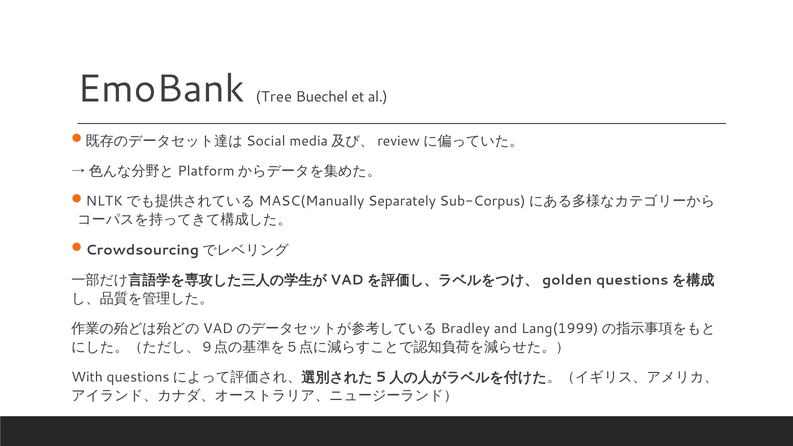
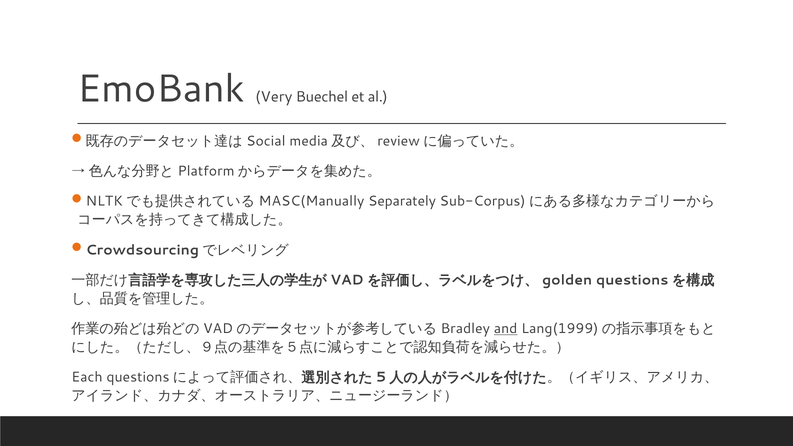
Tree: Tree -> Very (274, 97)
and underline: none -> present (506, 329)
With: With -> Each (87, 377)
